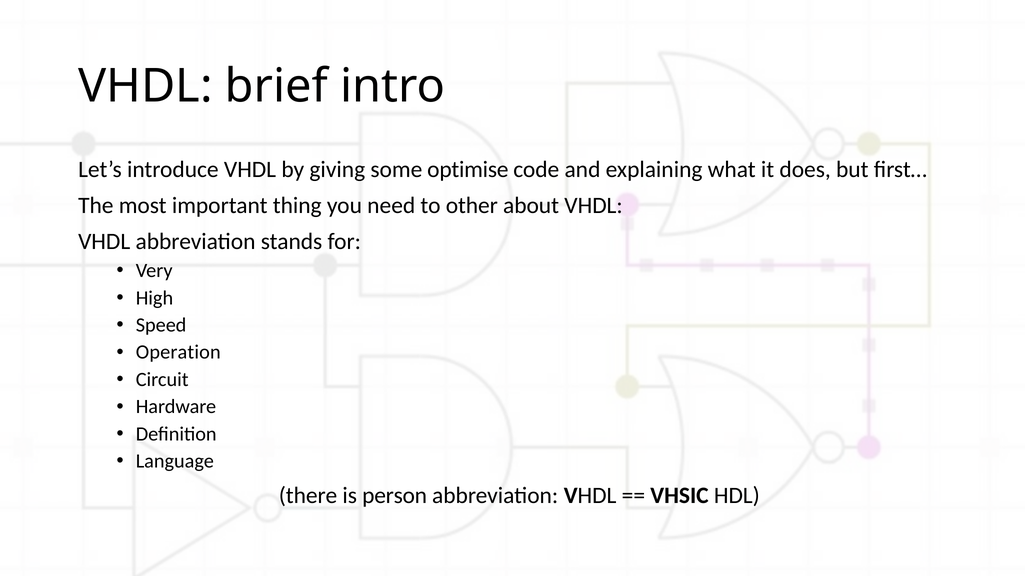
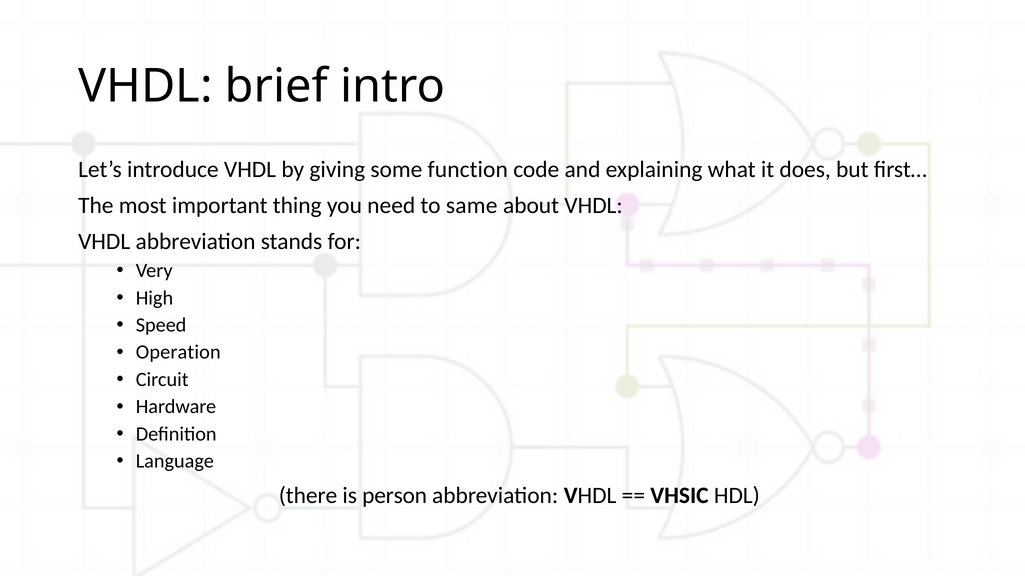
optimise: optimise -> function (468, 170)
other: other -> same (472, 206)
